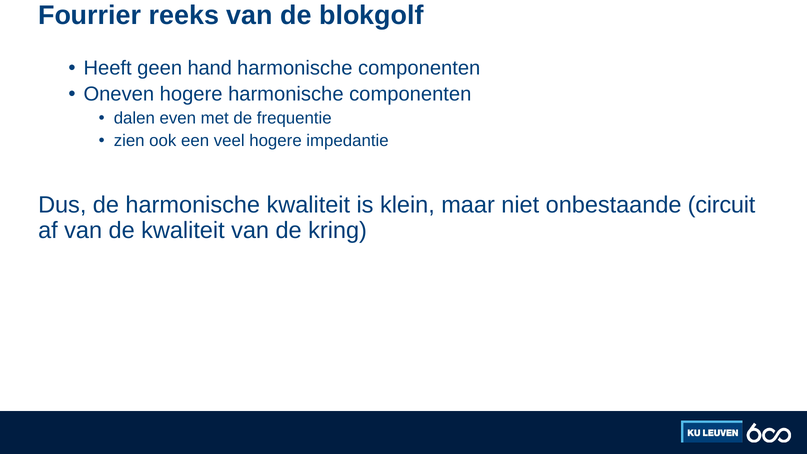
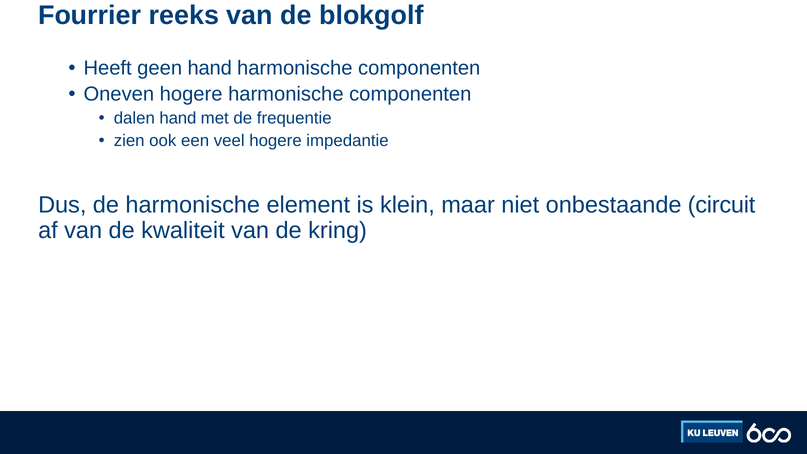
dalen even: even -> hand (178, 118)
harmonische kwaliteit: kwaliteit -> element (308, 205)
